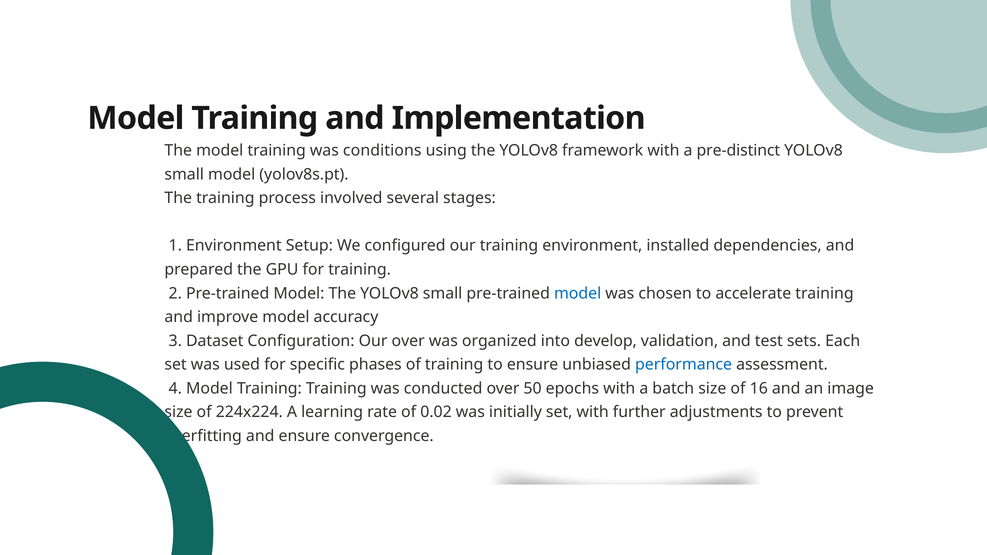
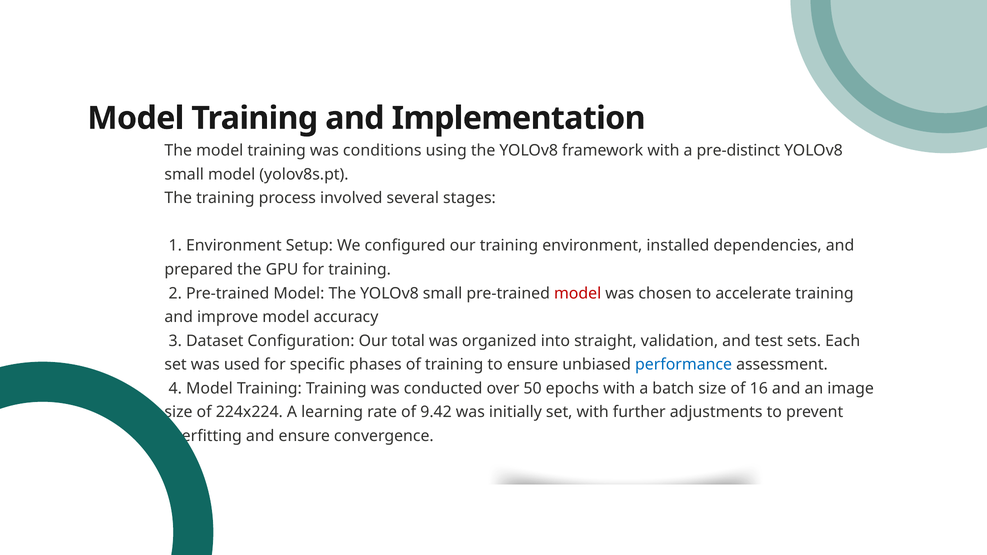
model colour: blue -> red (578, 293)
Our over: over -> total (408, 341)
develop: develop -> straight (605, 341)
0.02: 0.02 -> 9.42 (436, 412)
